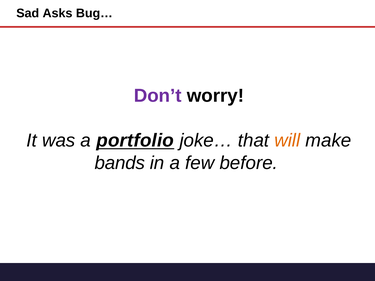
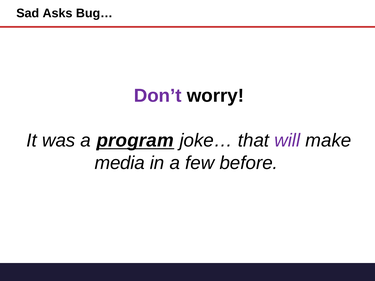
portfolio: portfolio -> program (135, 141)
will colour: orange -> purple (287, 141)
bands: bands -> media (120, 163)
